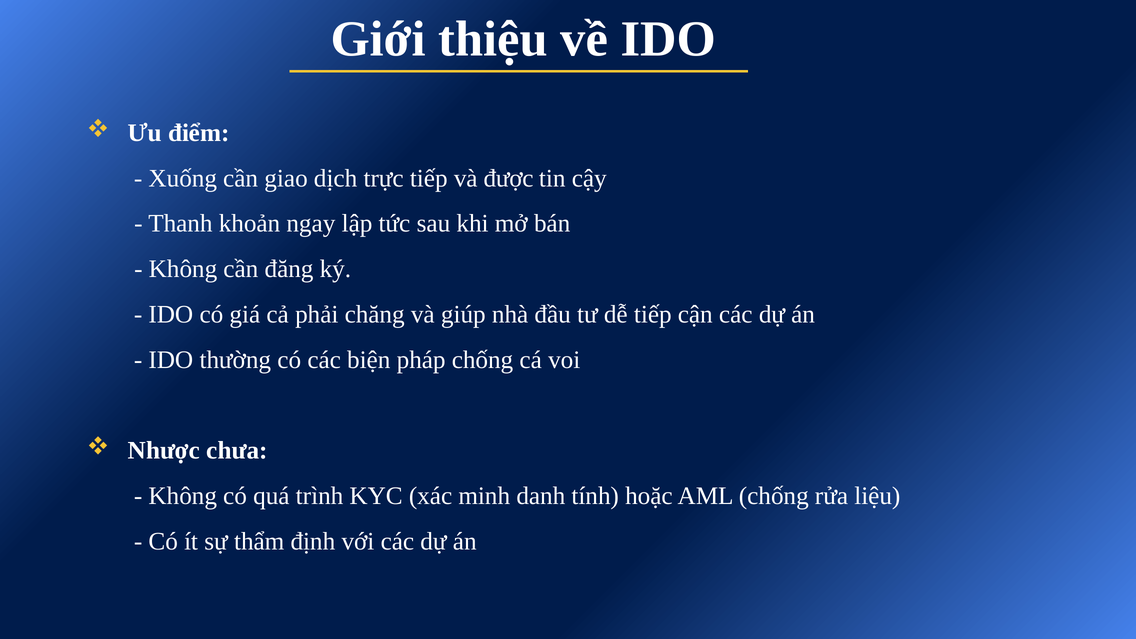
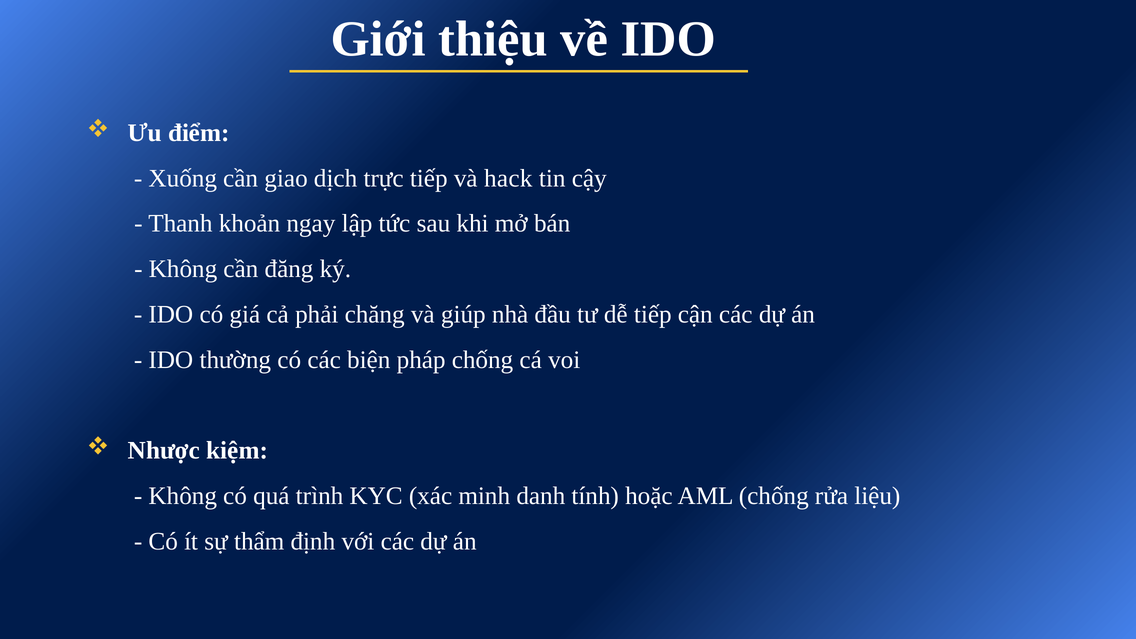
được: được -> hack (508, 178)
chưa: chưa -> kiệm (237, 451)
